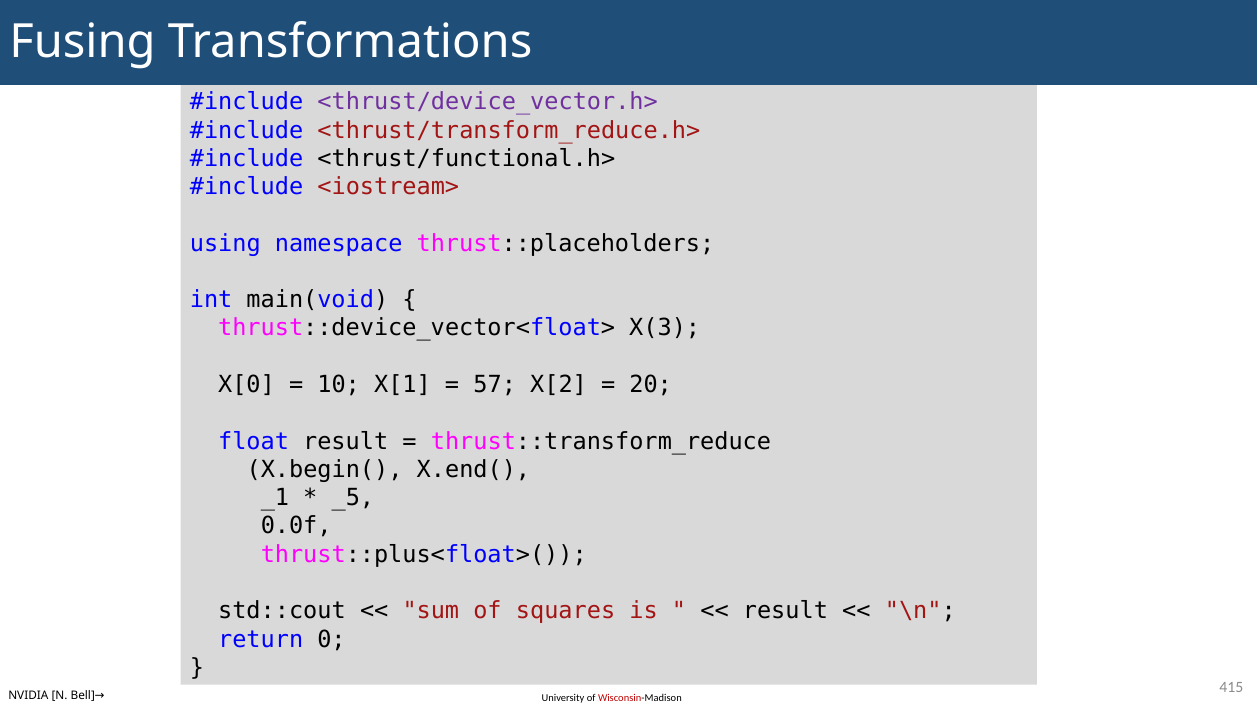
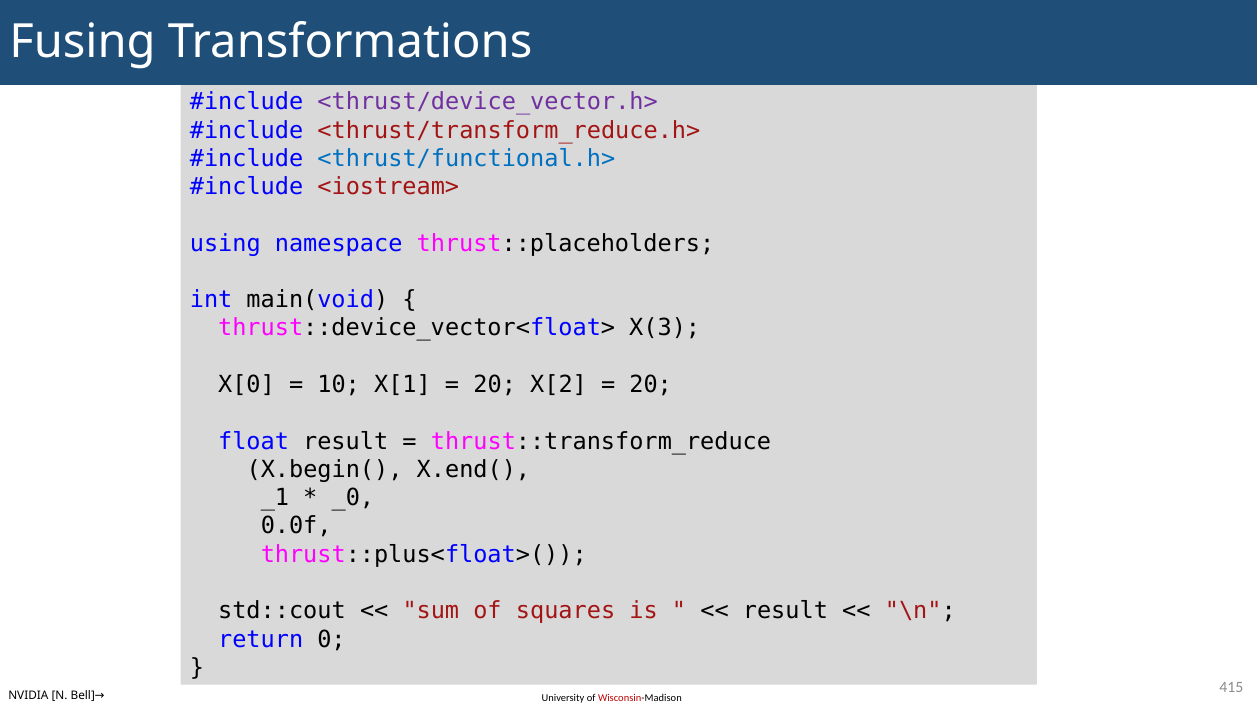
<thrust/functional.h> colour: black -> blue (466, 159)
57: 57 -> 20 (495, 385)
_5: _5 -> _0 (353, 498)
